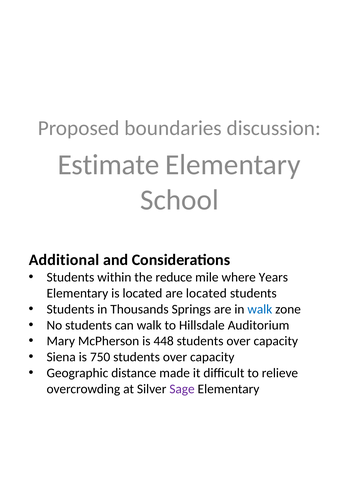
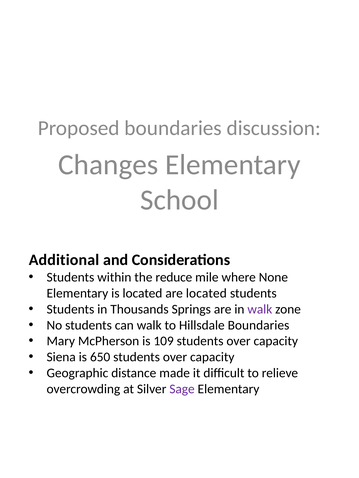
Estimate: Estimate -> Changes (108, 165)
Years: Years -> None (273, 278)
walk colour: blue -> purple (260, 310)
Hillsdale Auditorium: Auditorium -> Boundaries (259, 326)
448: 448 -> 109 (164, 342)
750: 750 -> 650 (100, 358)
